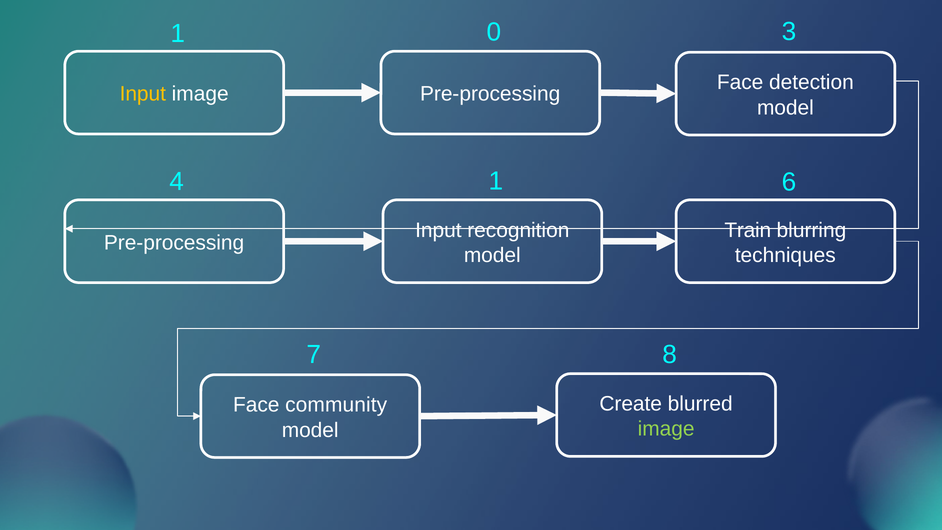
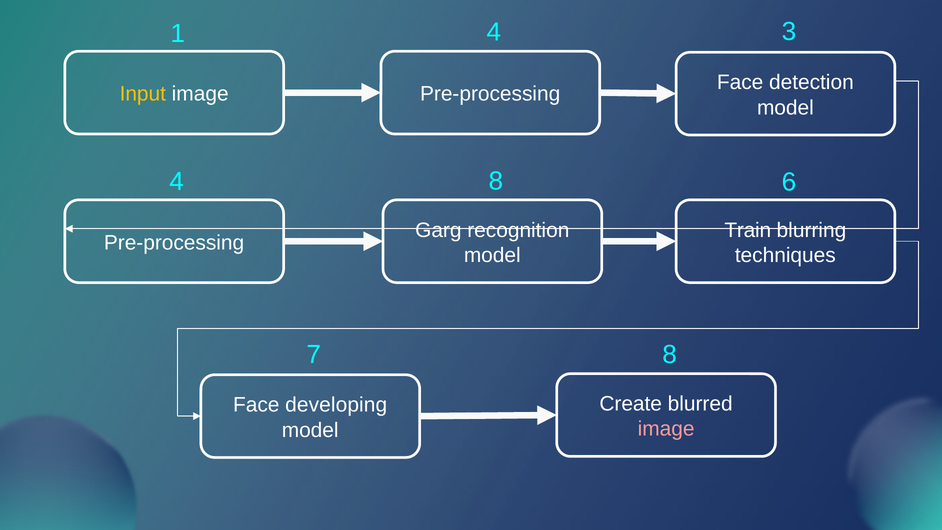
1 0: 0 -> 4 (494, 32)
4 1: 1 -> 8 (496, 181)
Input: Input -> Garg (438, 230)
community: community -> developing (336, 405)
image colour: light green -> pink (666, 429)
